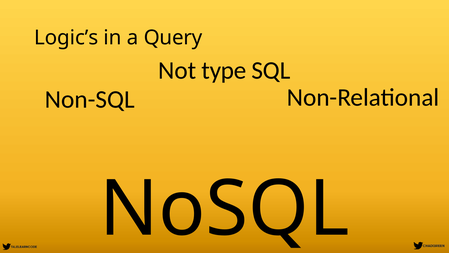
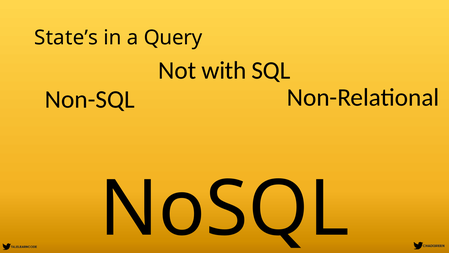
Logic’s: Logic’s -> State’s (66, 38)
type: type -> with (224, 70)
